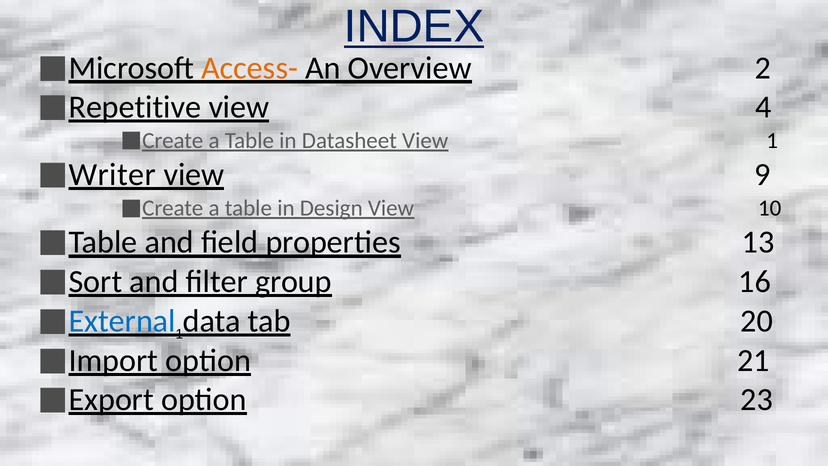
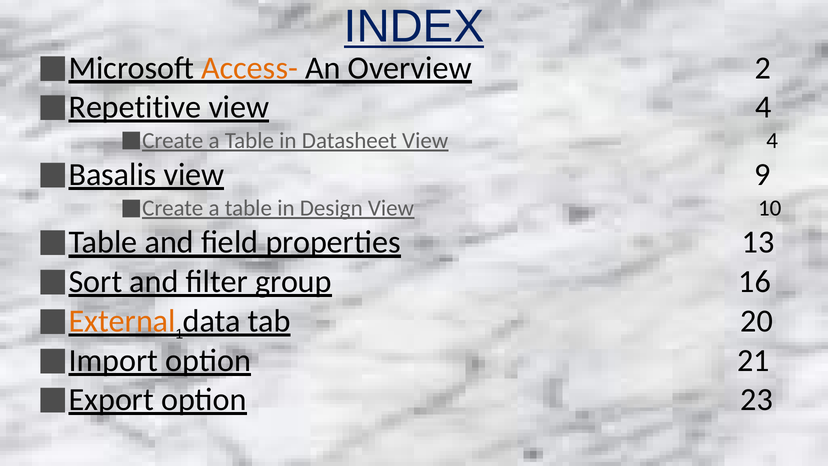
Datasheet View 1: 1 -> 4 (772, 140)
Writer: Writer -> Basalis (113, 175)
External colour: blue -> orange (122, 321)
